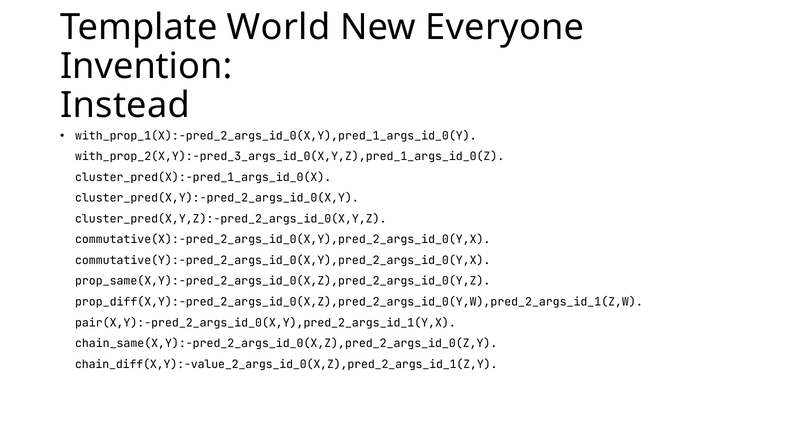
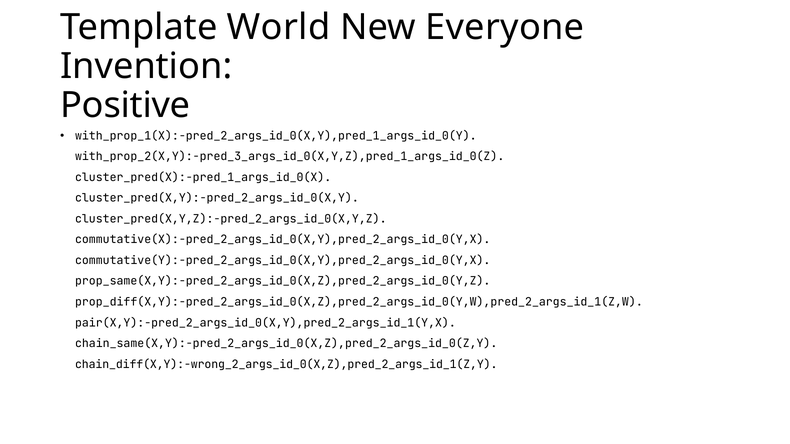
Instead: Instead -> Positive (125, 105)
chain_diff(X,Y):-value_2_args_id_0(X,Z),pred_2_args_id_1(Z,Y: chain_diff(X,Y):-value_2_args_id_0(X,Z),pred_2_args_id_1(Z,Y -> chain_diff(X,Y):-wrong_2_args_id_0(X,Z),pred_2_args_id_1(Z,Y (286, 365)
